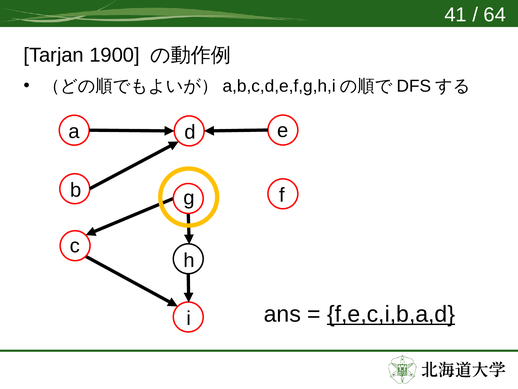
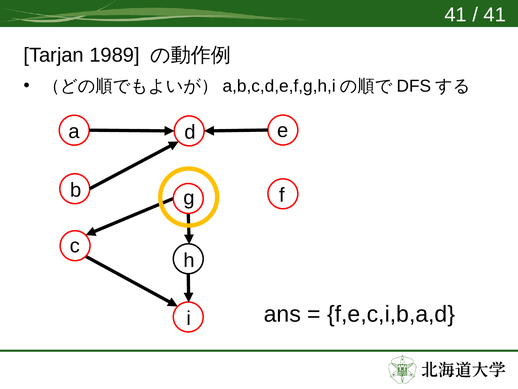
64: 64 -> 41 (495, 15)
1900: 1900 -> 1989 (115, 55)
f,e,c,i,b,a,d underline: present -> none (391, 314)
